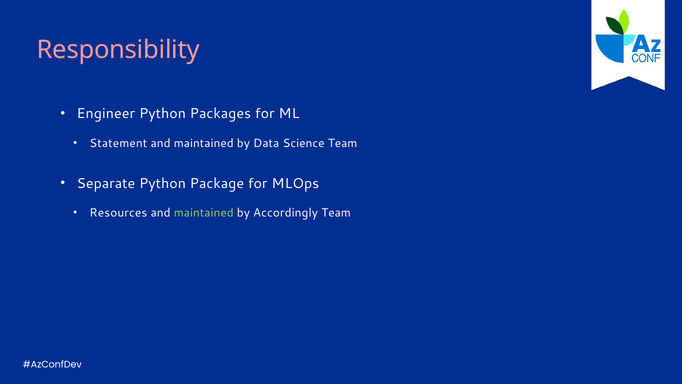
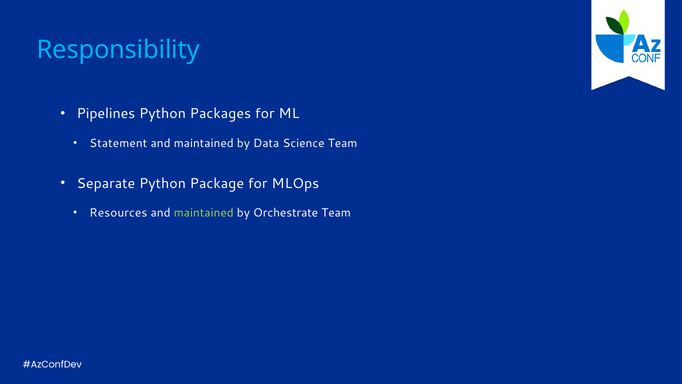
Responsibility colour: pink -> light blue (118, 50)
Engineer: Engineer -> Pipelines (106, 114)
Accordingly: Accordingly -> Orchestrate (286, 213)
